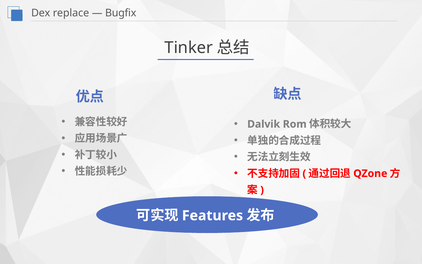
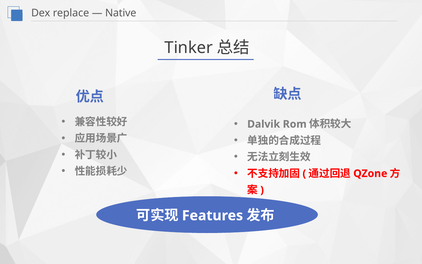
Bugfix: Bugfix -> Native (121, 13)
